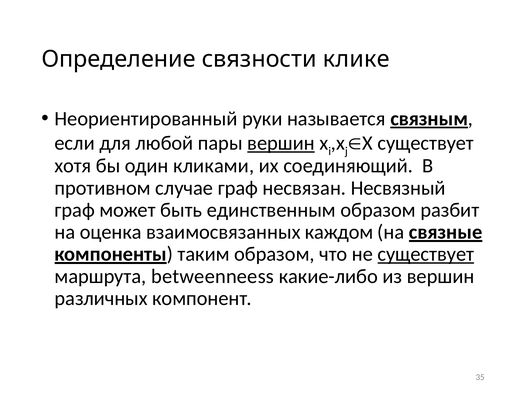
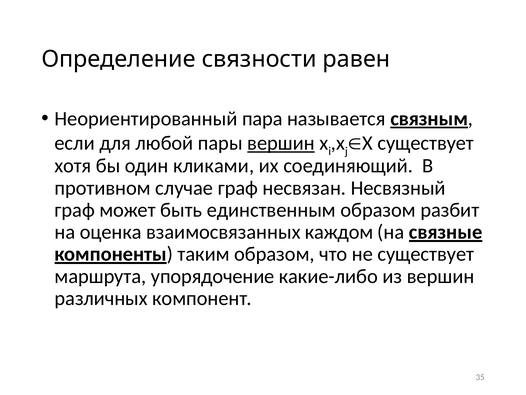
клике: клике -> равен (356, 59)
руки: руки -> пара (262, 119)
существует underline: present -> none (426, 254)
betweenneess: betweenneess -> упорядочение (213, 276)
